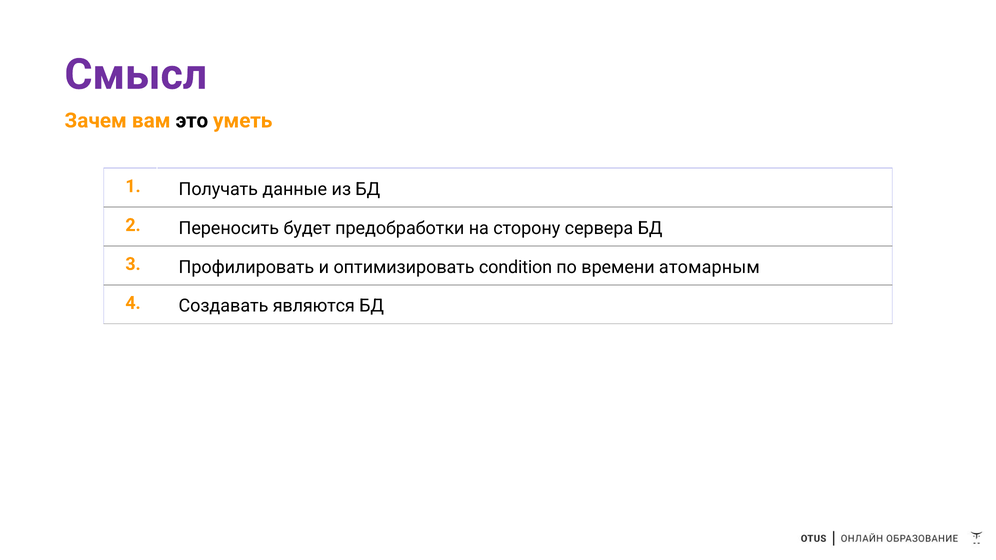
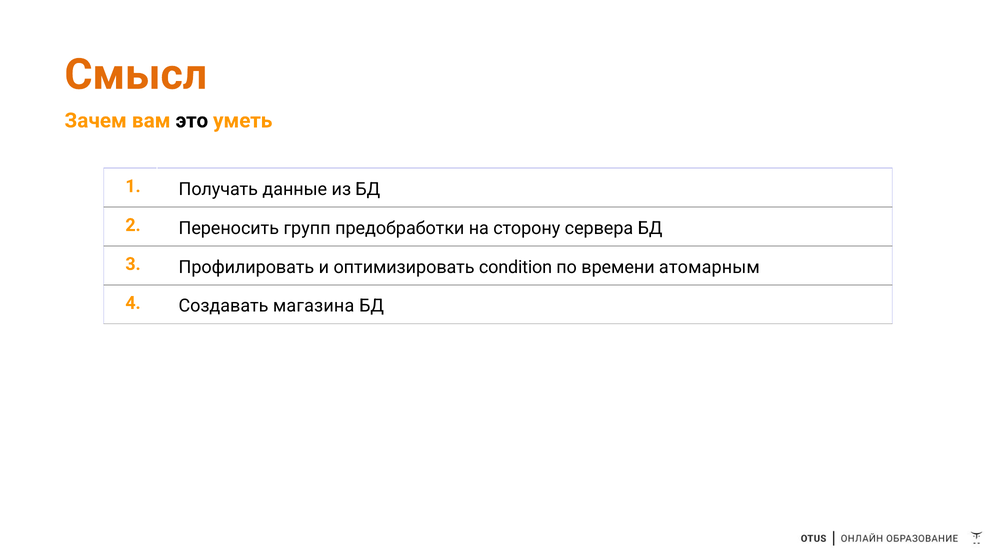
Смысл colour: purple -> orange (136, 75)
будет: будет -> групп (307, 228)
являются: являются -> магазина (314, 306)
